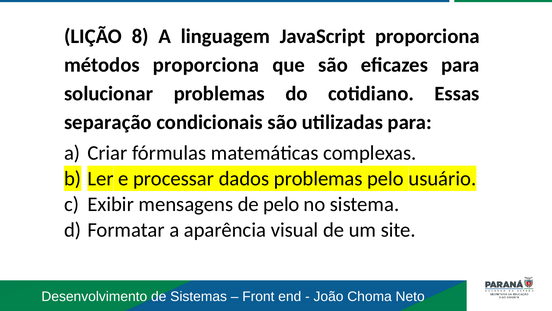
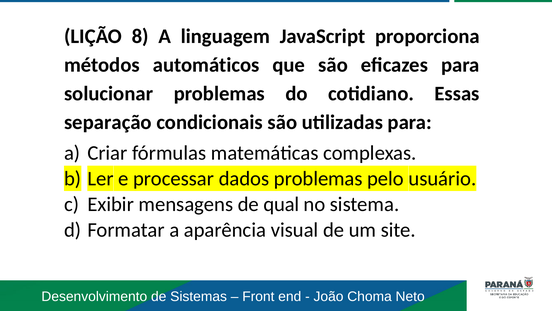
métodos proporciona: proporciona -> automáticos (206, 65)
de pelo: pelo -> qual (281, 204)
